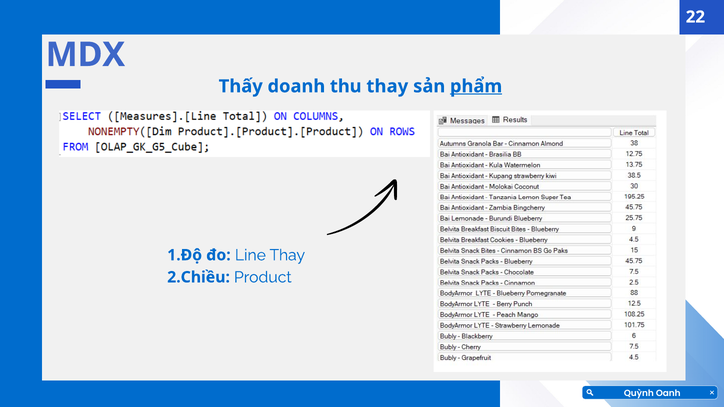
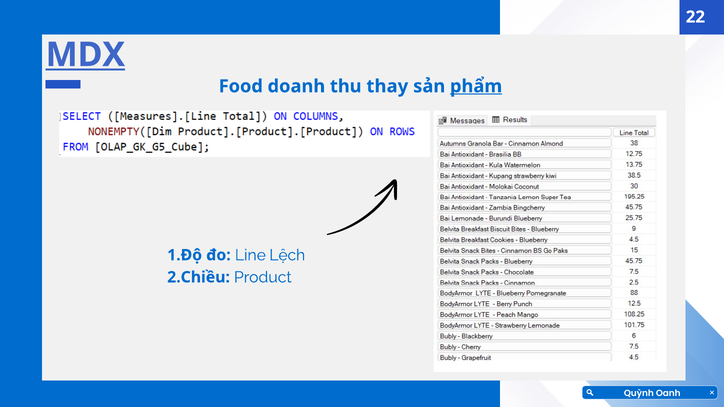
MDX underline: none -> present (85, 55)
Thấy: Thấy -> Food (241, 86)
Line Thay: Thay -> Lệch (287, 255)
